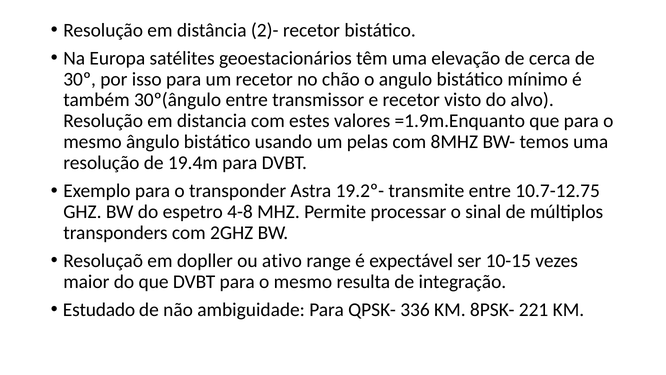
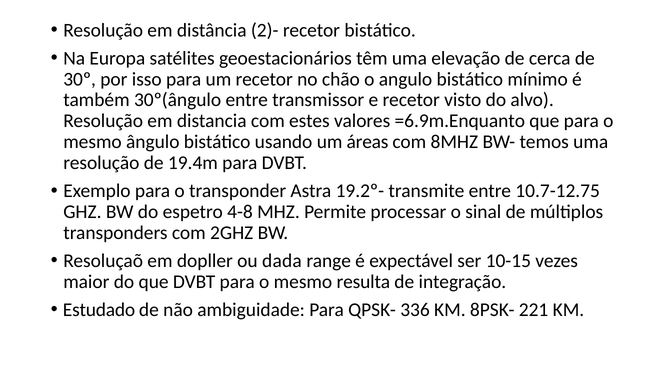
=1.9m.Enquanto: =1.9m.Enquanto -> =6.9m.Enquanto (460, 121)
pelas: pelas -> áreas (368, 142)
ativo: ativo -> dada (282, 260)
